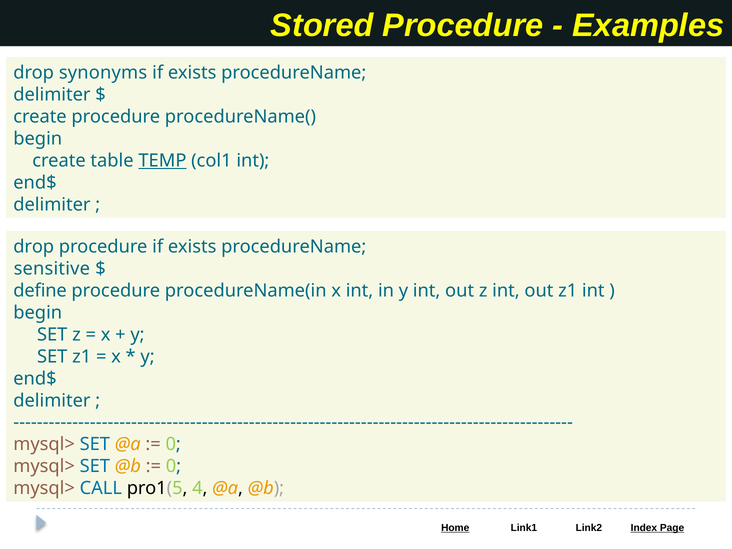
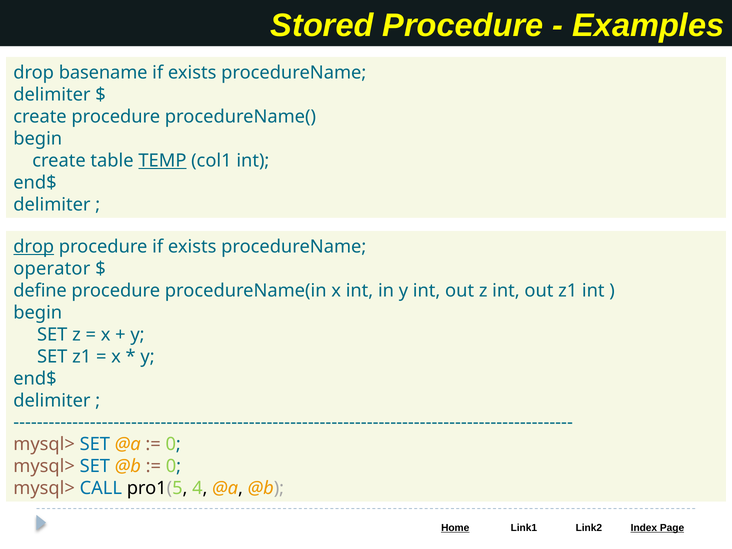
synonyms: synonyms -> basename (103, 73)
drop underline: none -> present (34, 247)
sensitive: sensitive -> operator (52, 269)
